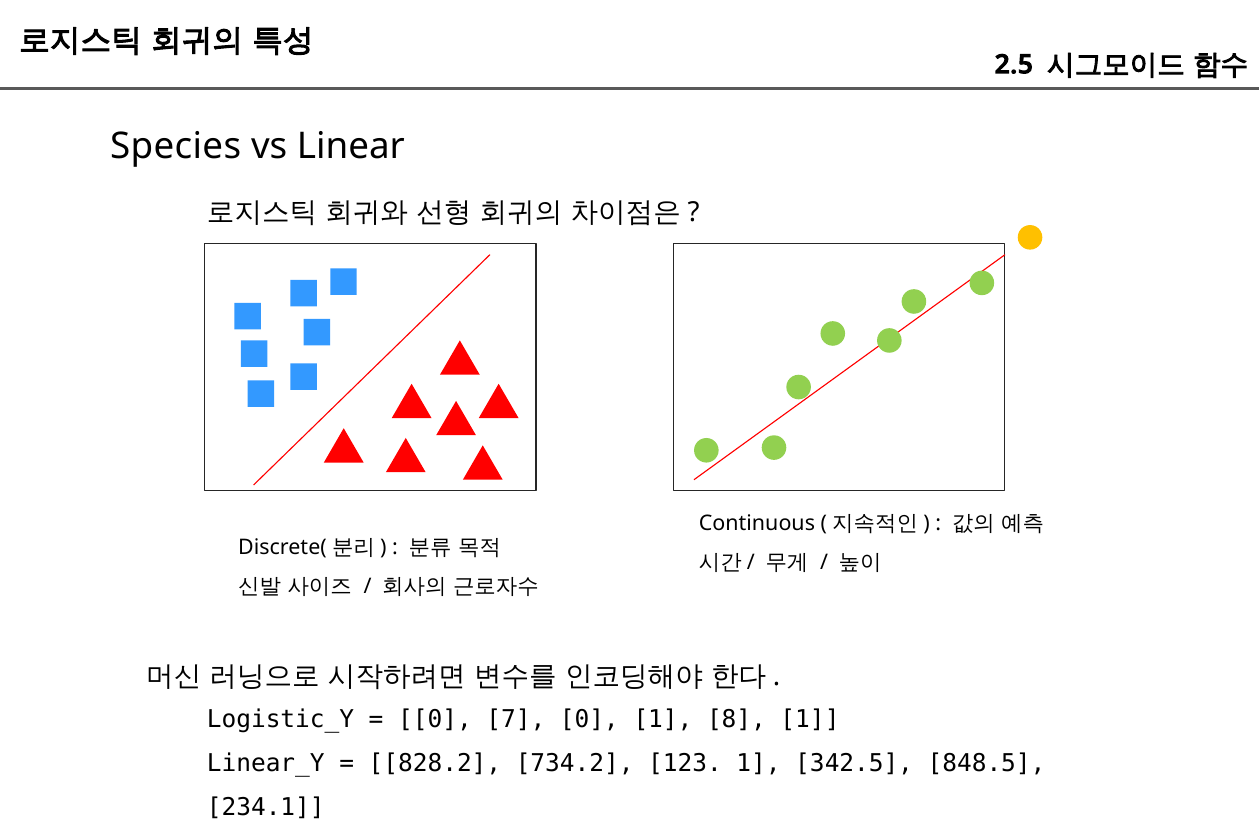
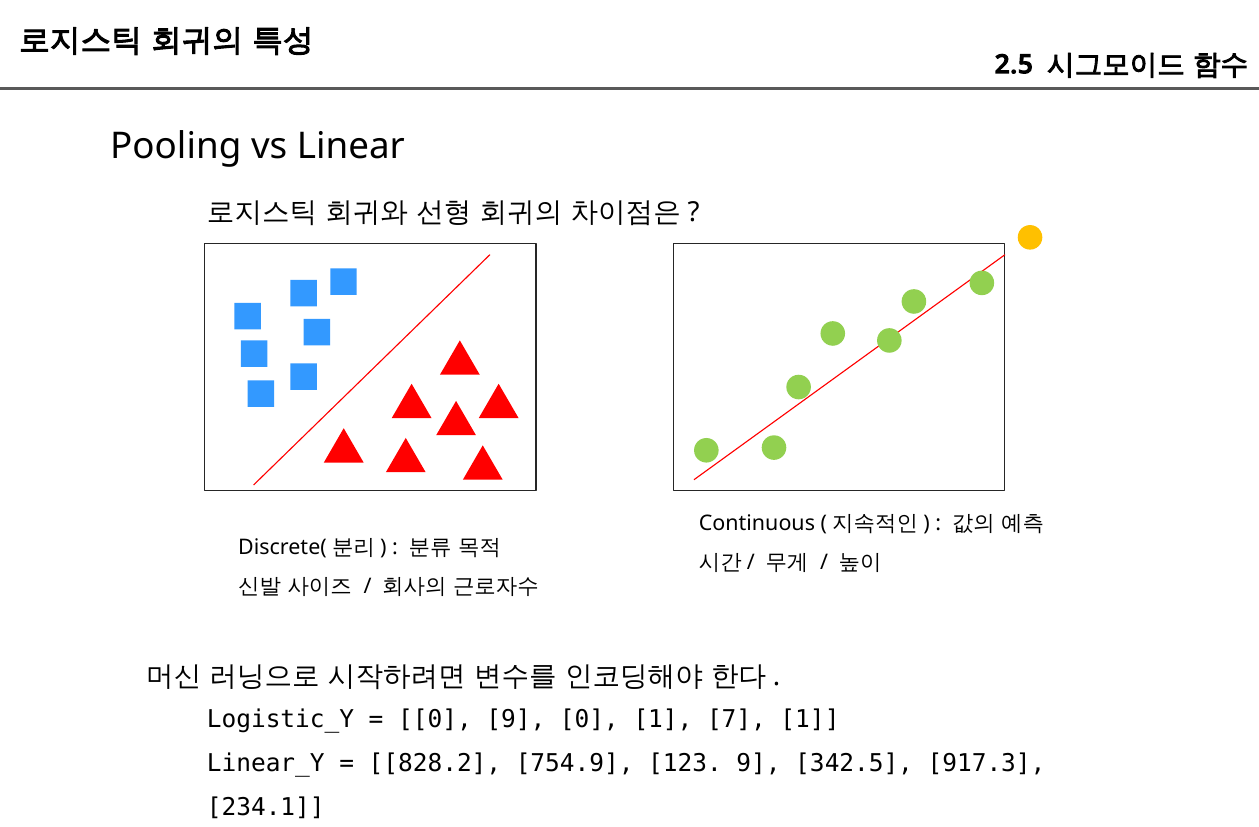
Species: Species -> Pooling (176, 147)
0 7: 7 -> 9 (516, 719)
8: 8 -> 7 (736, 719)
734.2: 734.2 -> 754.9 (575, 763)
123 1: 1 -> 9 (758, 763)
848.5: 848.5 -> 917.3 (987, 763)
